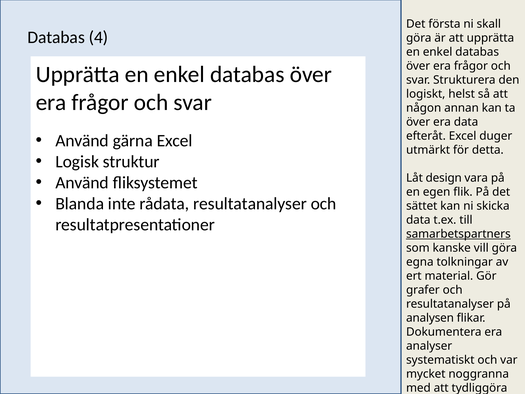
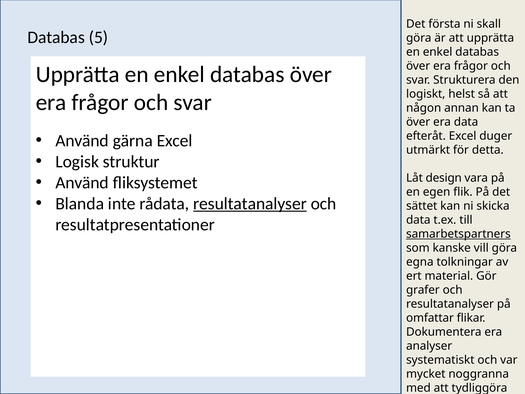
4: 4 -> 5 (99, 38)
resultatanalyser underline: none -> present (250, 204)
analysen: analysen -> omfattar (430, 318)
